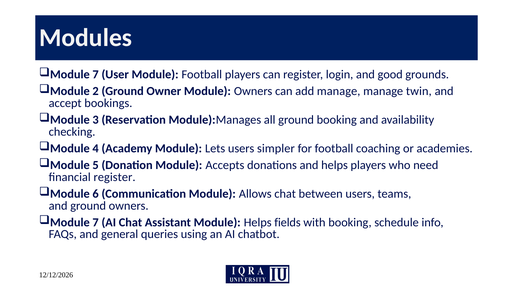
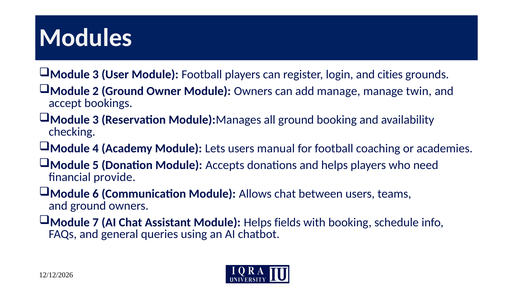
7: 7 -> 3 (96, 75)
good: good -> cities (390, 75)
simpler: simpler -> manual (276, 149)
financial register: register -> provide (115, 177)
